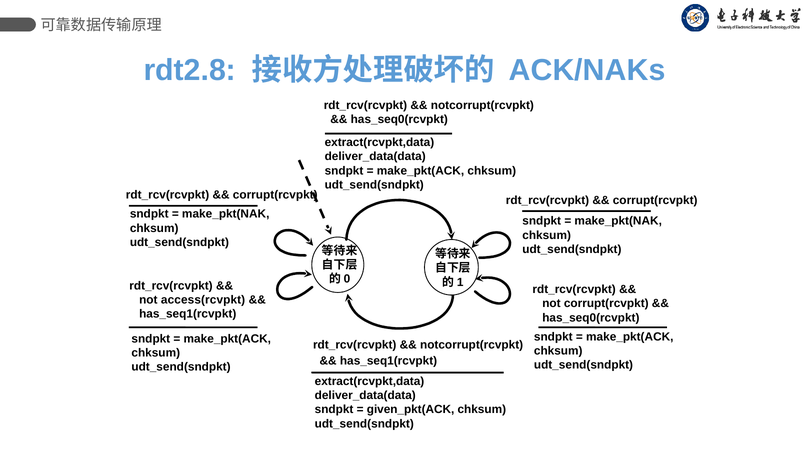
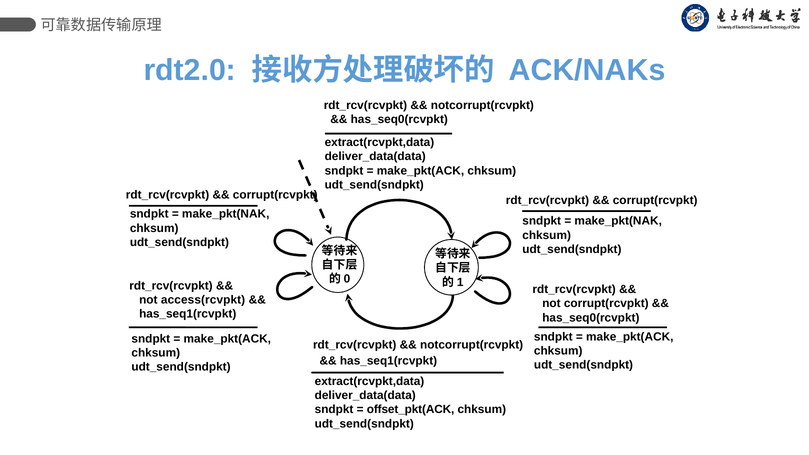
rdt2.8: rdt2.8 -> rdt2.0 (190, 70)
given_pkt(ACK: given_pkt(ACK -> offset_pkt(ACK (411, 410)
